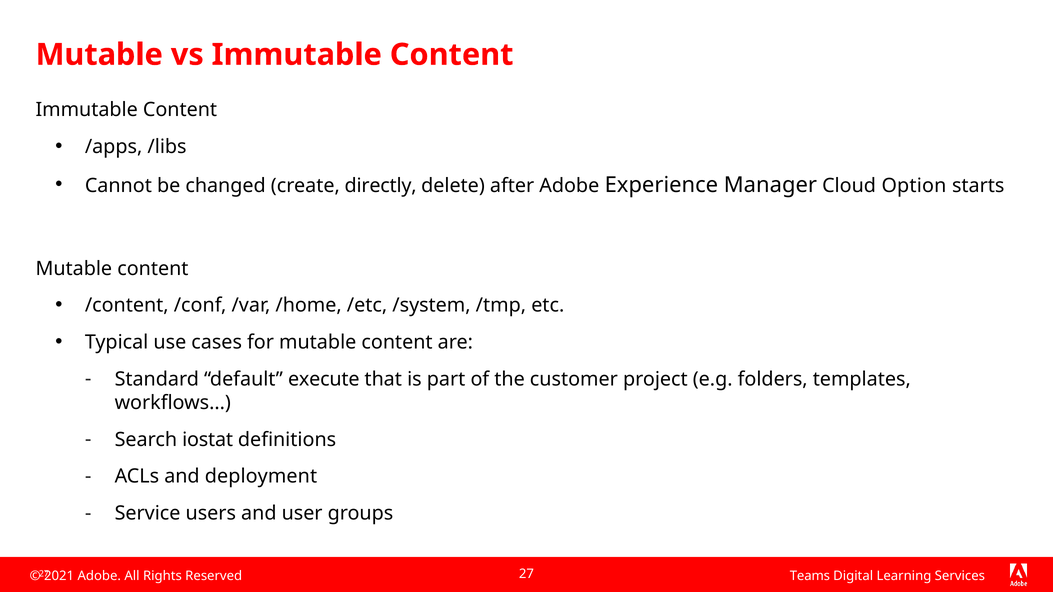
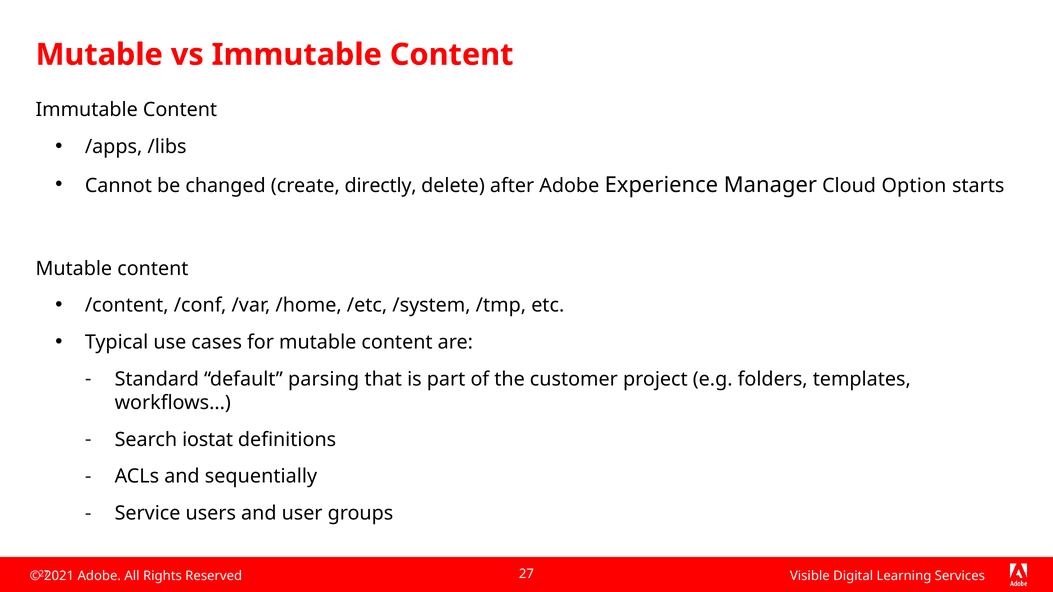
execute: execute -> parsing (324, 379)
deployment: deployment -> sequentially (261, 477)
Teams: Teams -> Visible (810, 576)
